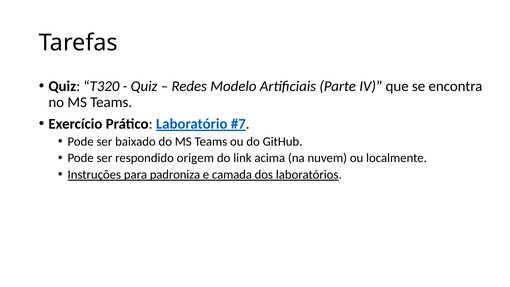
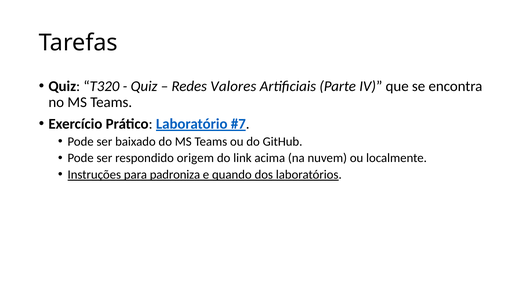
Modelo: Modelo -> Valores (233, 86)
camada: camada -> quando (232, 175)
